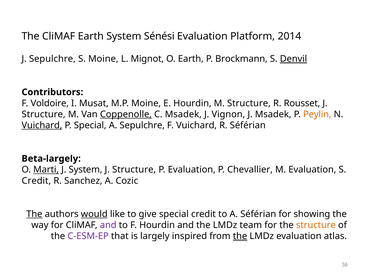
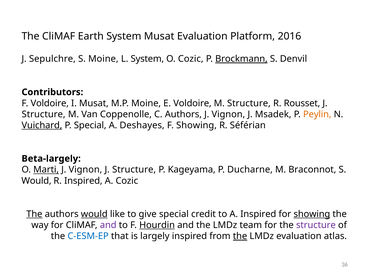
System Sénési: Sénési -> Musat (159, 36)
2014: 2014 -> 2016 (289, 36)
L Mignot: Mignot -> System (147, 59)
O Earth: Earth -> Cozic (191, 59)
Brockmann underline: none -> present (241, 59)
Denvil underline: present -> none (294, 59)
E Hourdin: Hourdin -> Voldoire (192, 103)
Coppenolle underline: present -> none (126, 115)
C Msadek: Msadek -> Authors (183, 115)
A Sepulchre: Sepulchre -> Deshayes (142, 126)
F Vuichard: Vuichard -> Showing (196, 126)
System: System -> Vignon (85, 170)
P Evaluation: Evaluation -> Kageyama (192, 170)
Chevallier: Chevallier -> Ducharne (250, 170)
M Evaluation: Evaluation -> Braconnot (312, 170)
Credit: Credit -> Would (36, 181)
R Sanchez: Sanchez -> Inspired (83, 181)
A Séférian: Séférian -> Inspired (258, 214)
showing underline: none -> present (312, 214)
Hourdin underline: none -> present (157, 226)
structure colour: orange -> purple (316, 226)
C-ESM-EP colour: purple -> blue (88, 237)
